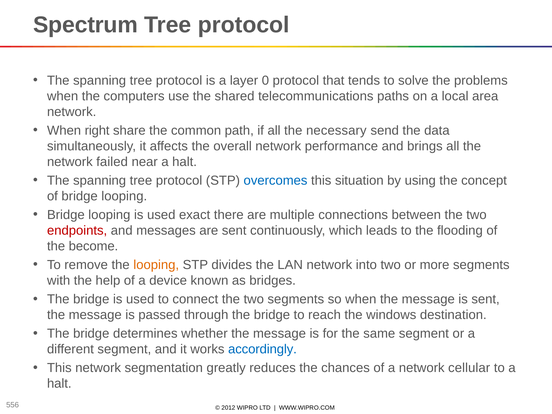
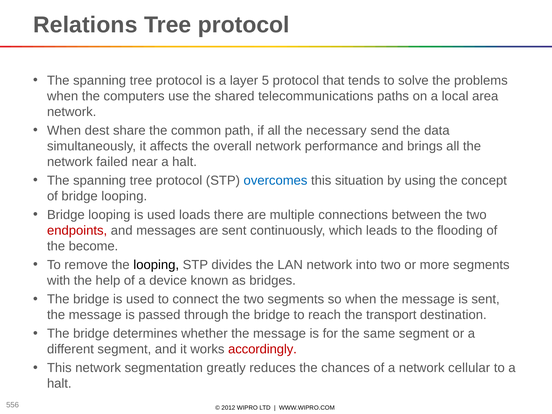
Spectrum: Spectrum -> Relations (85, 25)
0: 0 -> 5 (265, 81)
right: right -> dest (97, 131)
exact: exact -> loads (195, 215)
looping colour: orange -> black (156, 265)
windows: windows -> transport (391, 315)
accordingly colour: blue -> red (262, 349)
